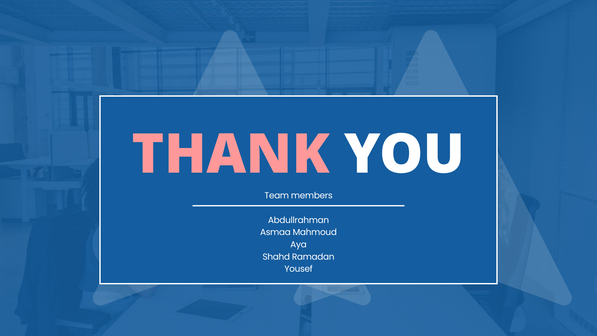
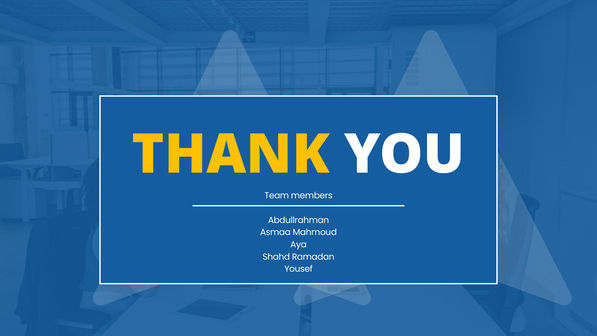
THANK colour: pink -> yellow (231, 154)
